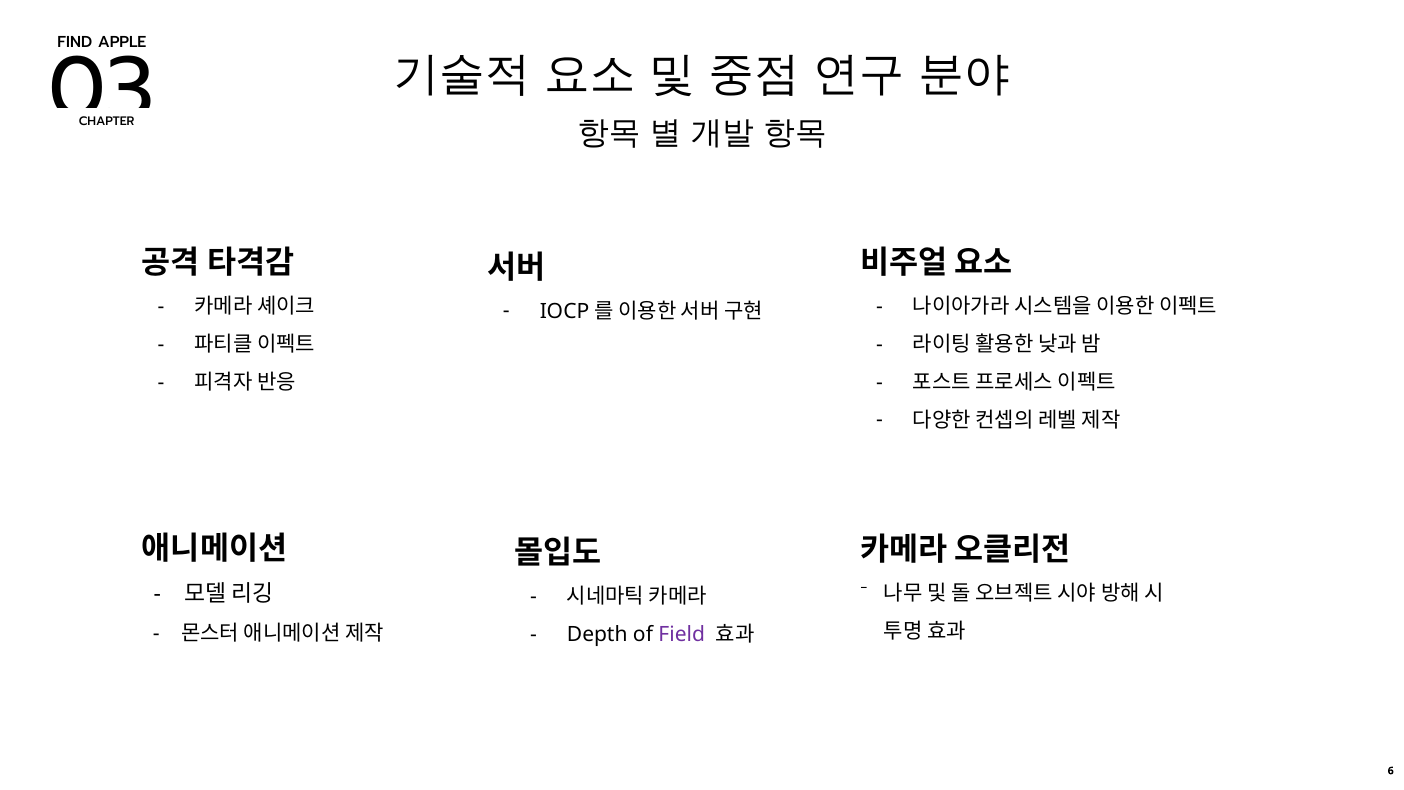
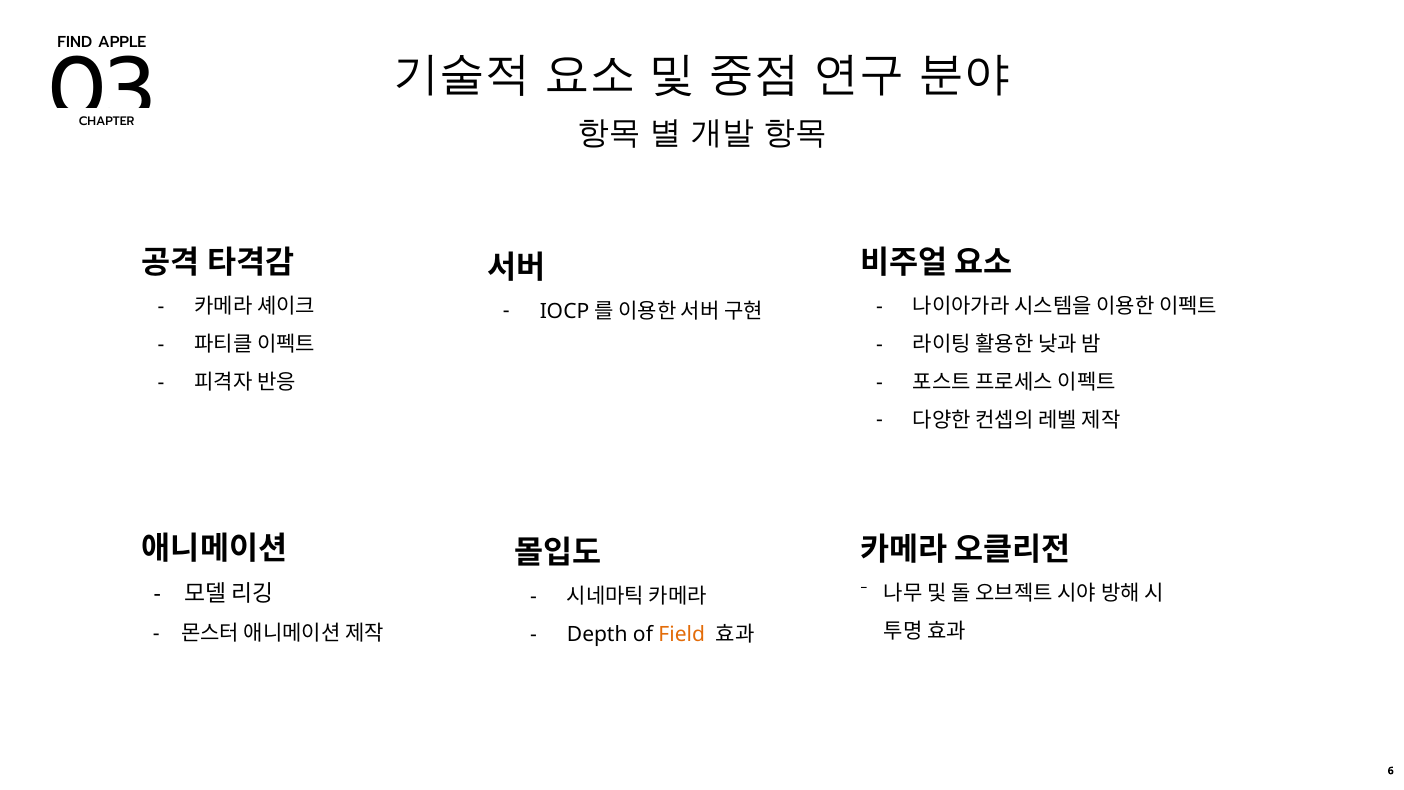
Field colour: purple -> orange (682, 635)
